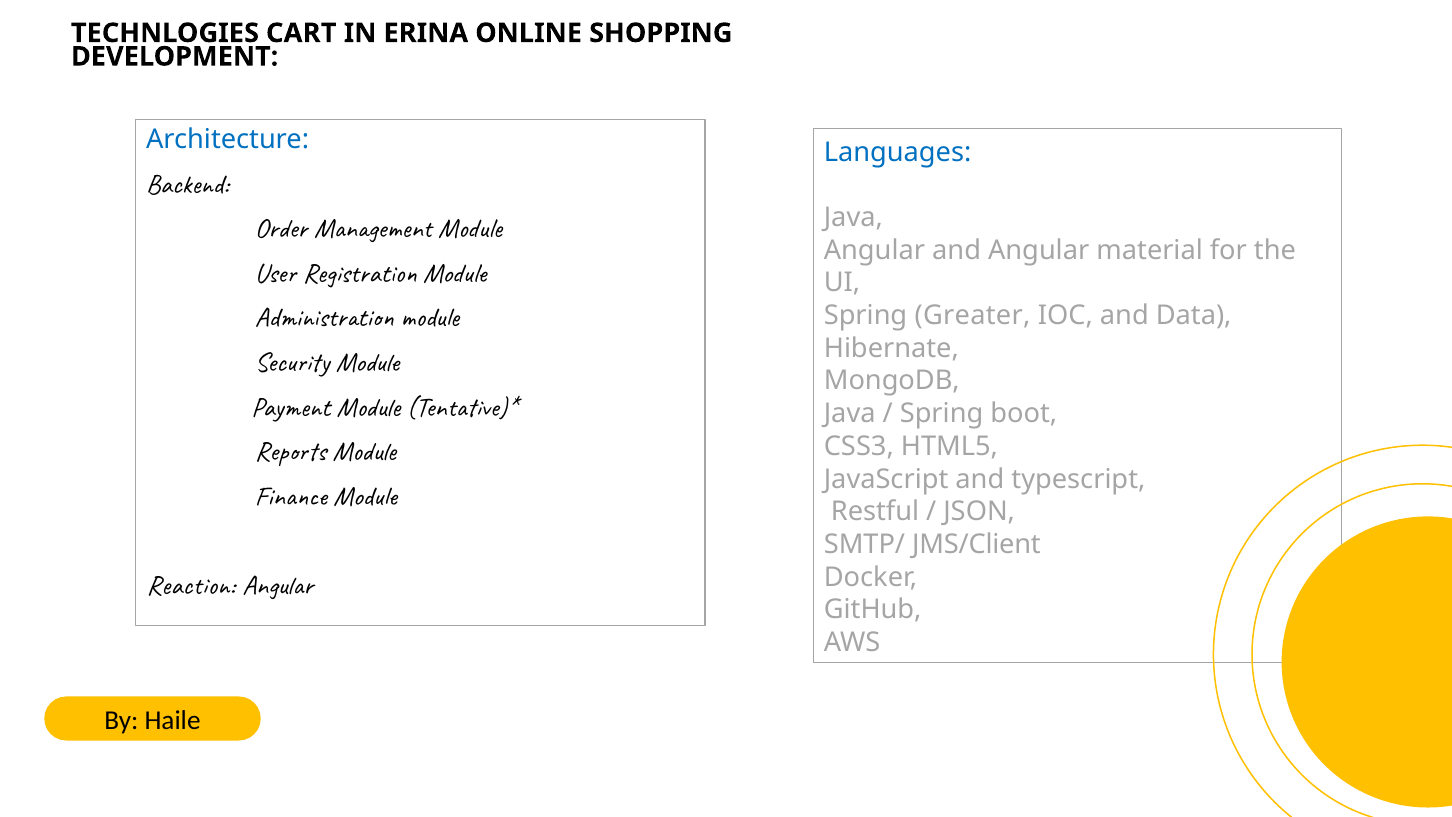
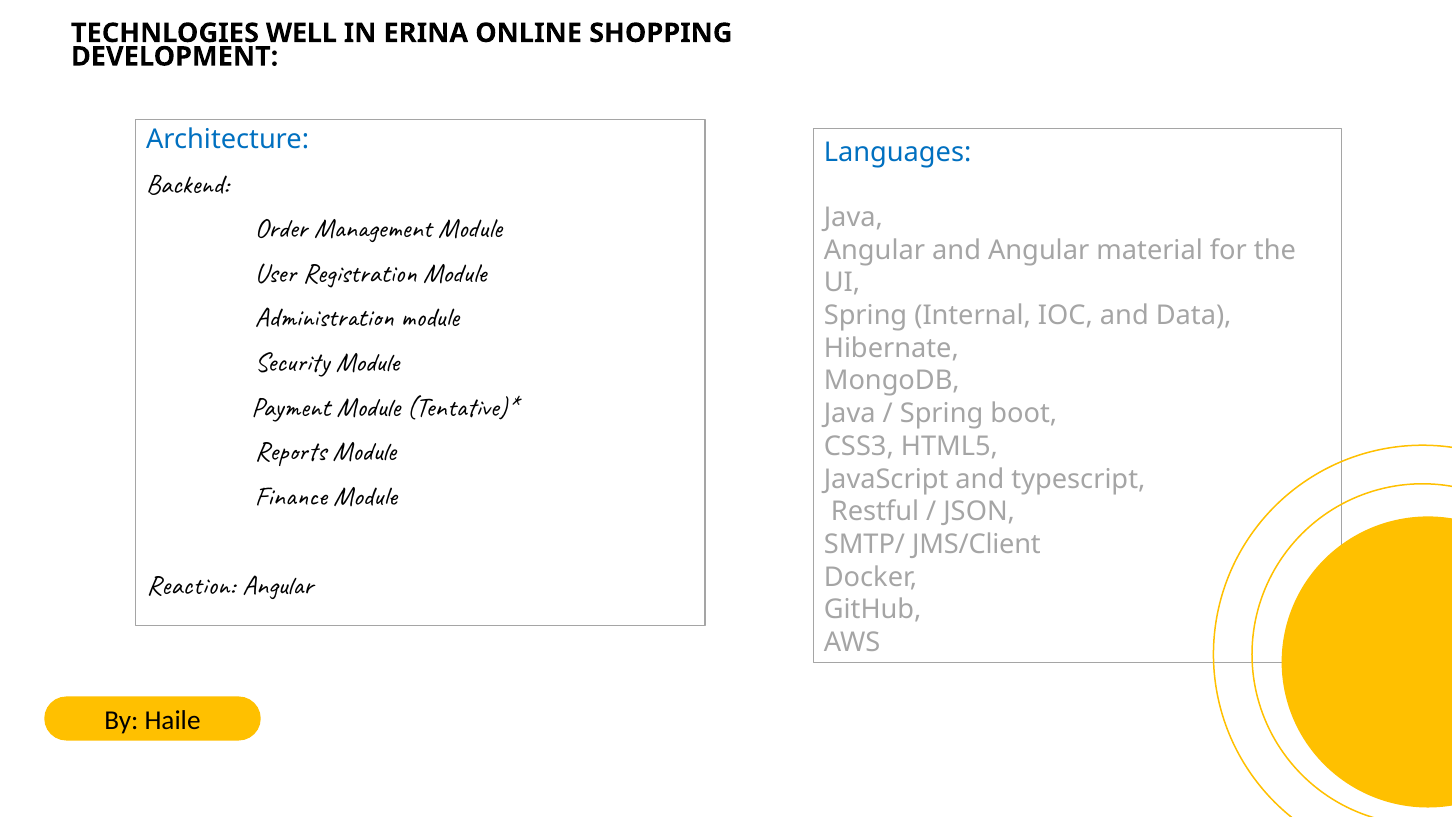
CART: CART -> WELL (301, 33)
Greater: Greater -> Internal (973, 316)
